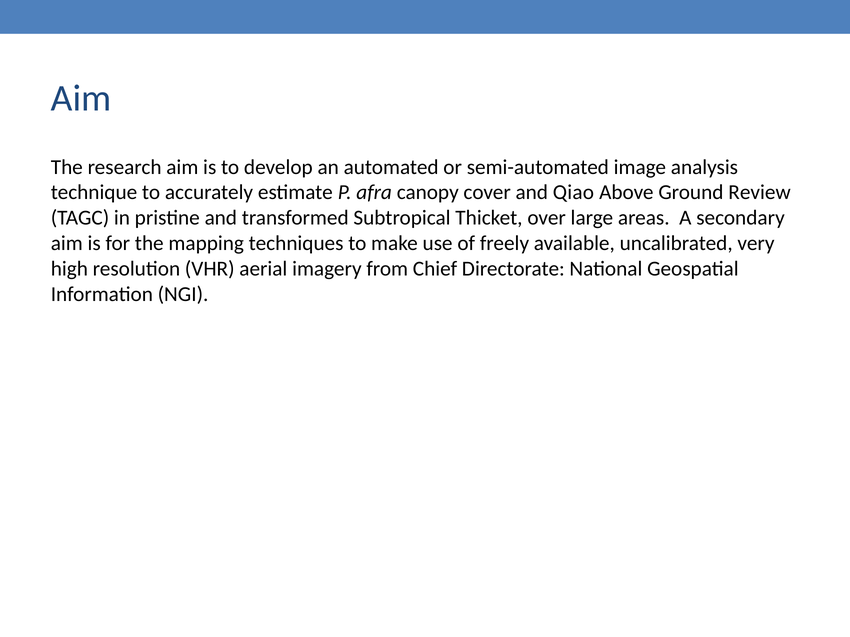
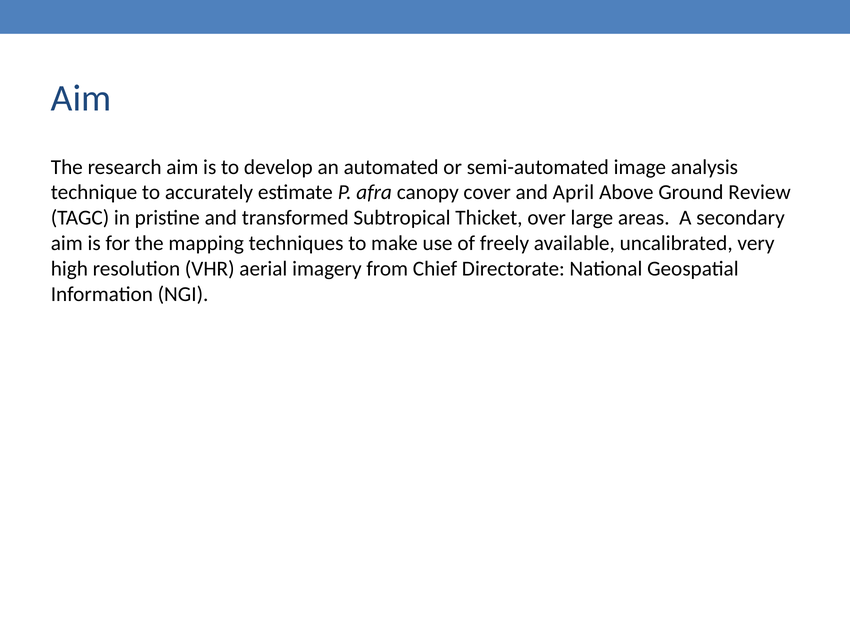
Qiao: Qiao -> April (573, 193)
